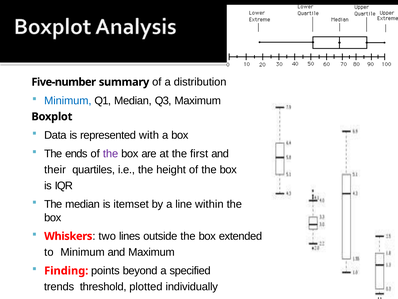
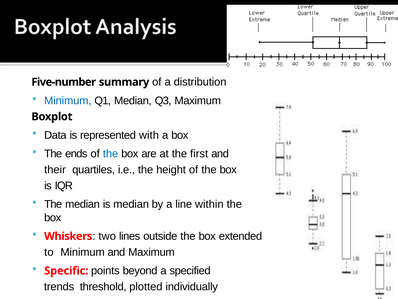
the colour: purple -> blue (111, 154)
is itemset: itemset -> median (131, 204)
Finding: Finding -> Specific (66, 270)
